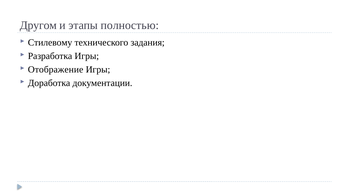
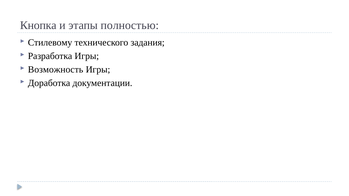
Другом: Другом -> Кнопка (38, 25)
Отображение: Отображение -> Возможность (56, 70)
